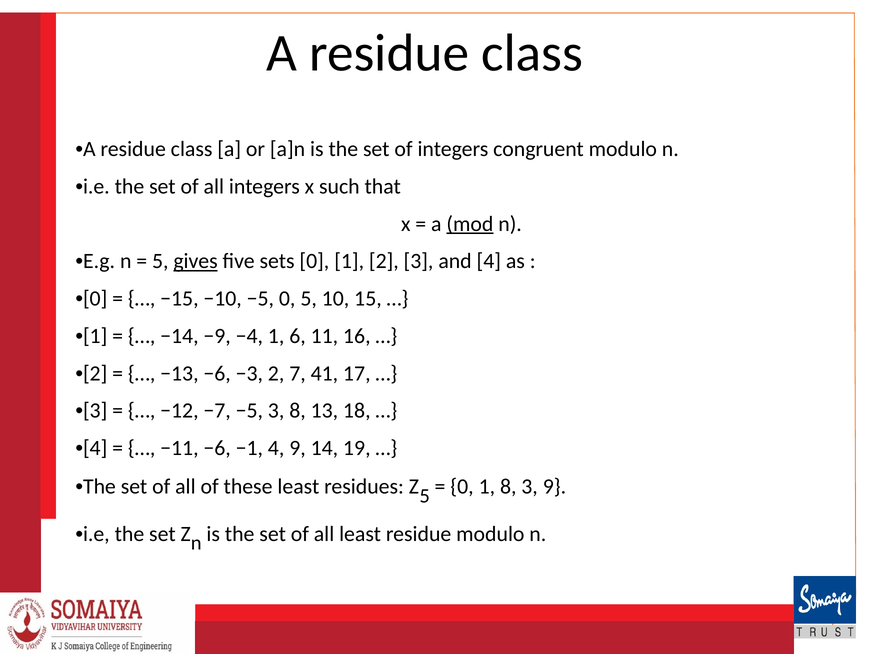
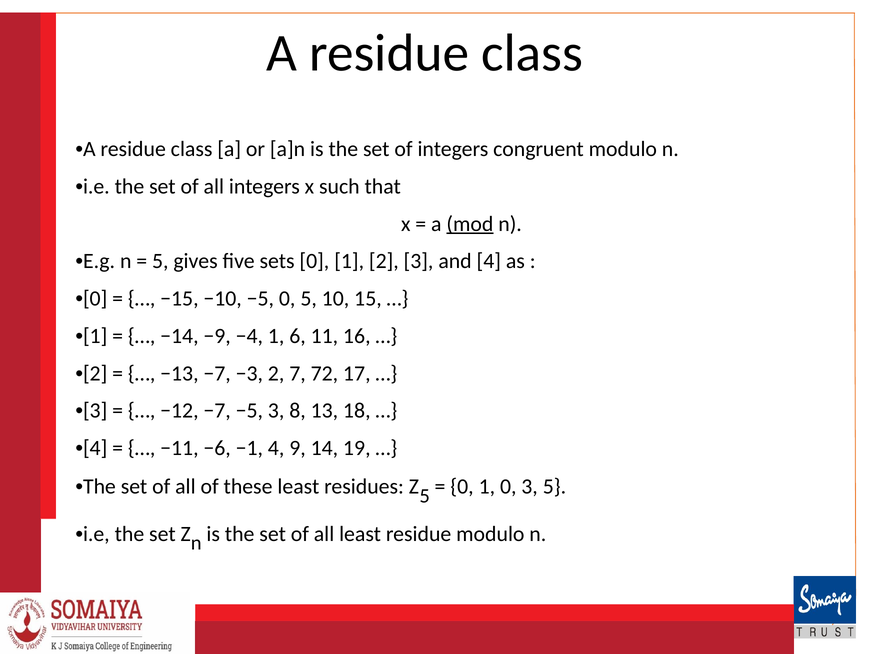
gives underline: present -> none (196, 261)
−13 −6: −6 -> −7 (217, 373)
41: 41 -> 72 (324, 373)
1 8: 8 -> 0 (508, 487)
3 9: 9 -> 5 (554, 487)
